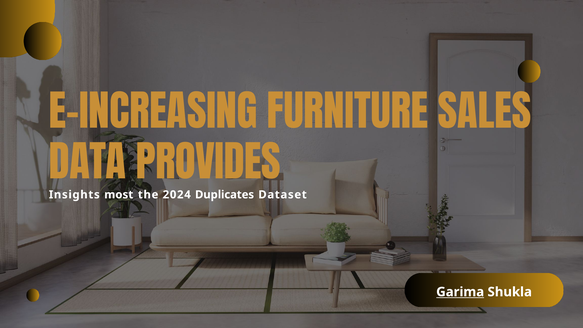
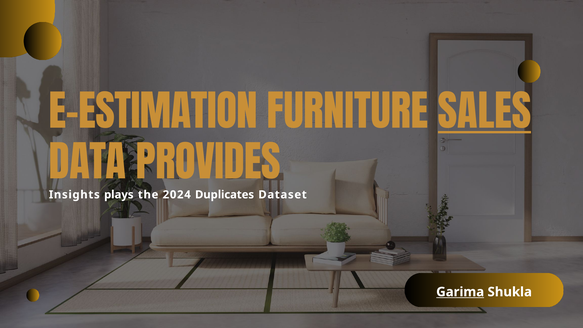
E-INCREASING: E-INCREASING -> E-ESTIMATION (153, 114)
SALES underline: none -> present (485, 114)
most: most -> plays (119, 195)
